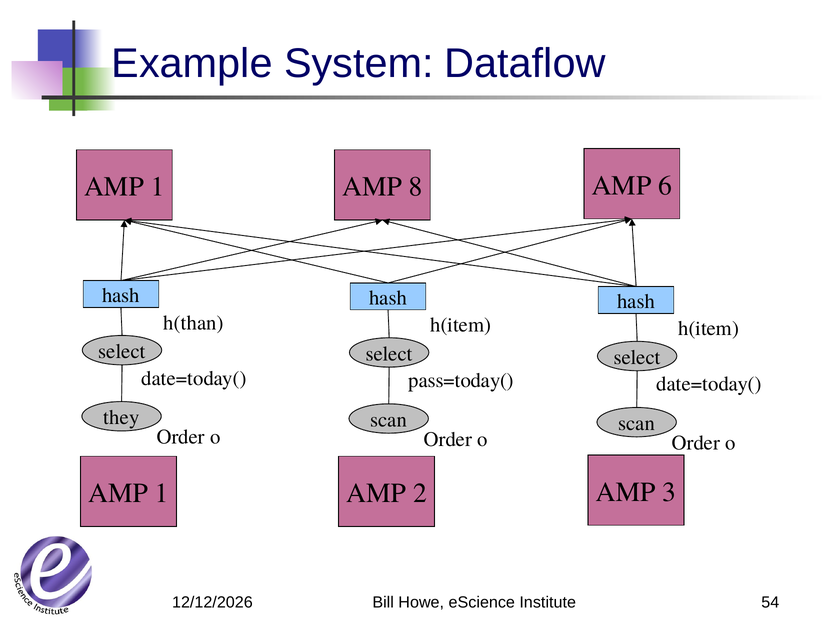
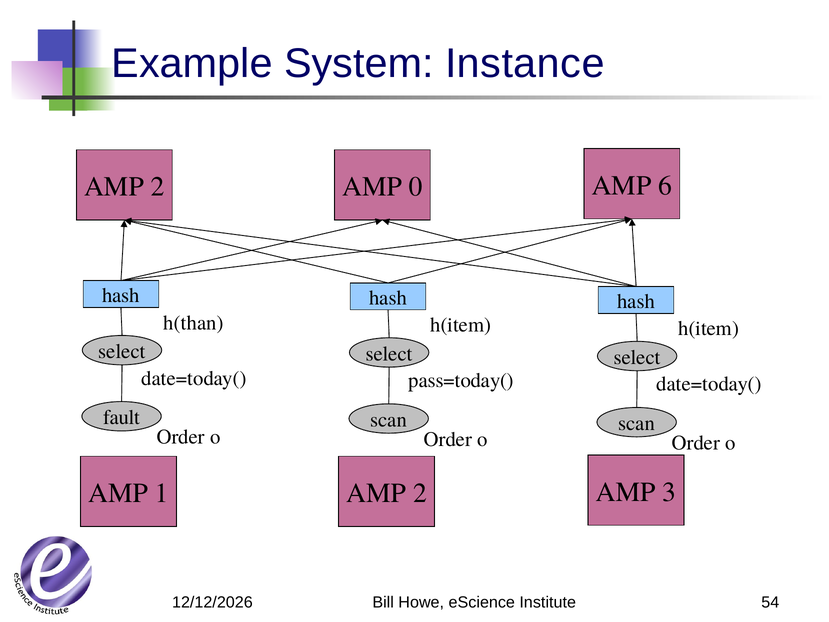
Dataflow: Dataflow -> Instance (525, 64)
1: 1 -> 2 (158, 187)
8: 8 -> 0 (416, 187)
they: they -> fault (122, 417)
